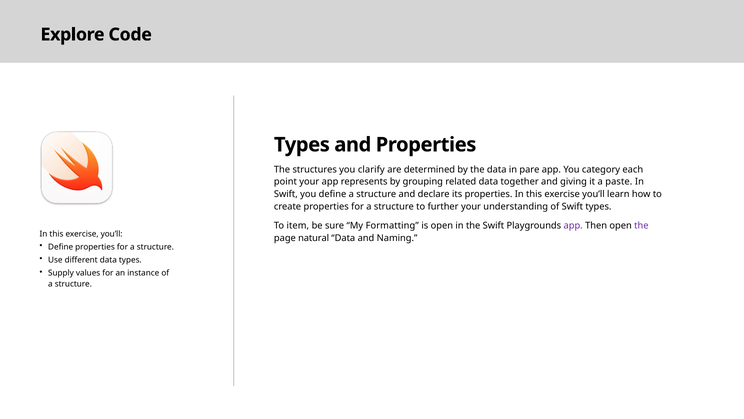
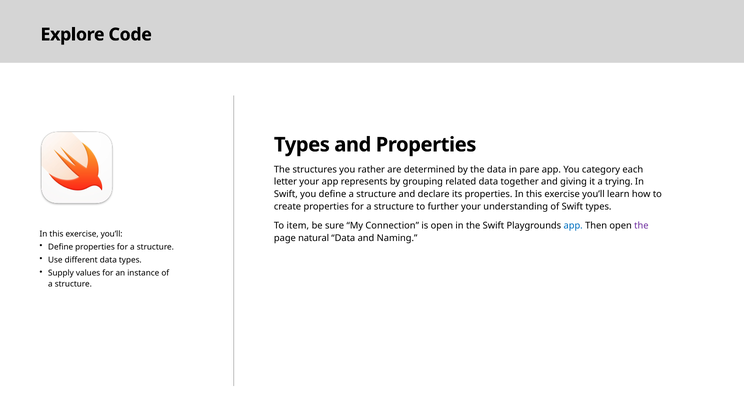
clarify: clarify -> rather (371, 169)
point: point -> letter (285, 182)
paste: paste -> trying (619, 182)
Formatting: Formatting -> Connection (392, 225)
app colour: purple -> blue (573, 225)
